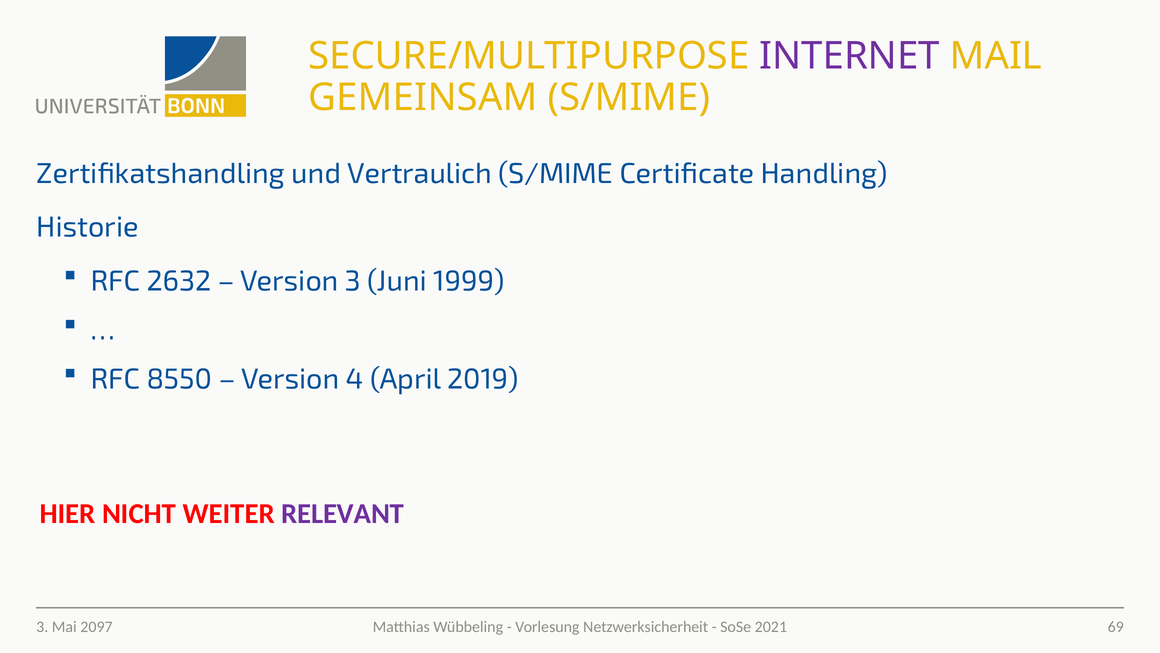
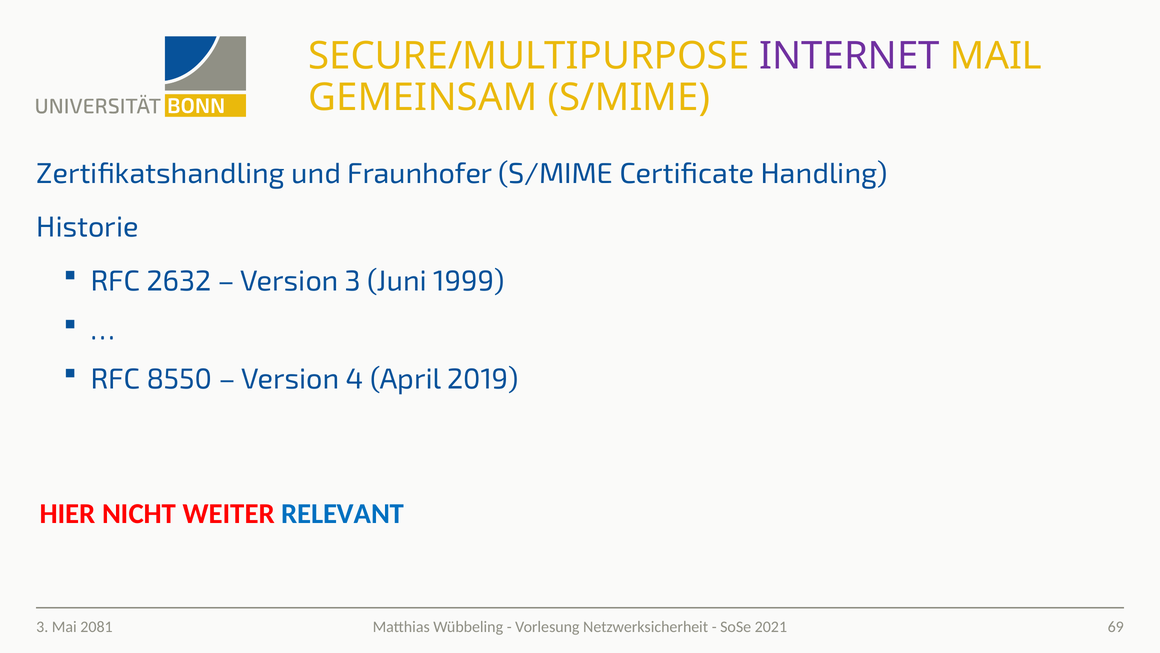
Vertraulich: Vertraulich -> Fraunhofer (420, 173)
RELEVANT colour: purple -> blue (343, 513)
2097: 2097 -> 2081 (97, 626)
